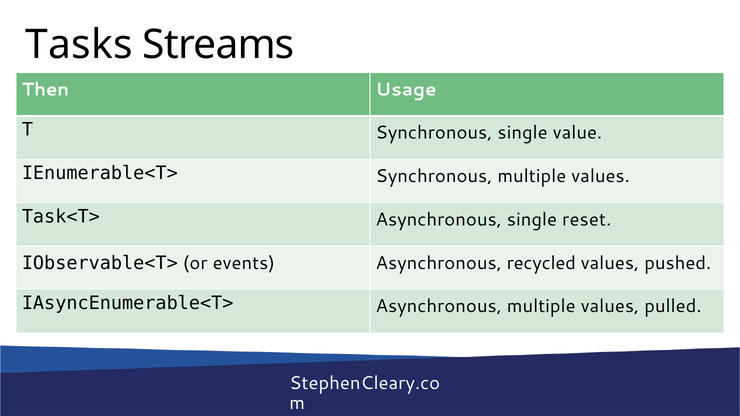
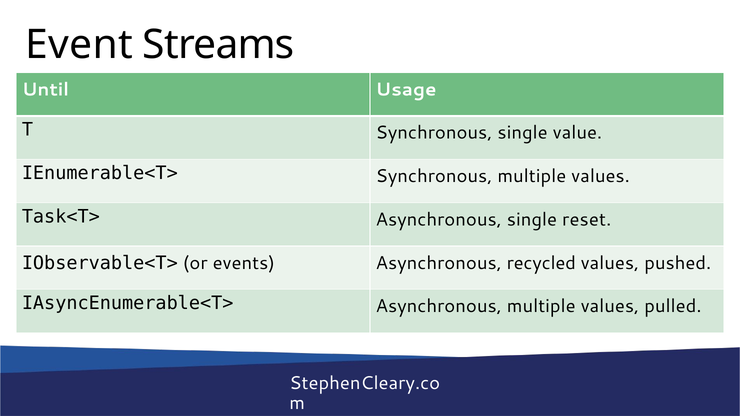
Tasks: Tasks -> Event (79, 45)
Then: Then -> Until (45, 90)
